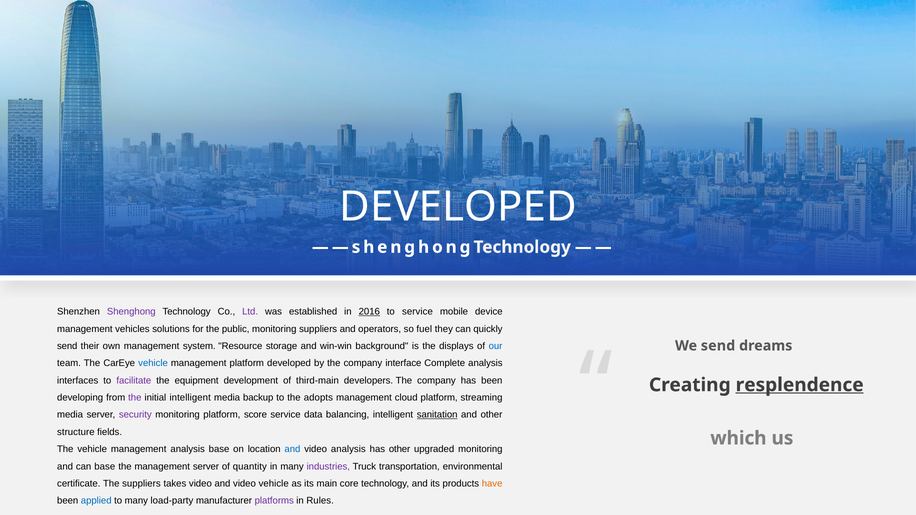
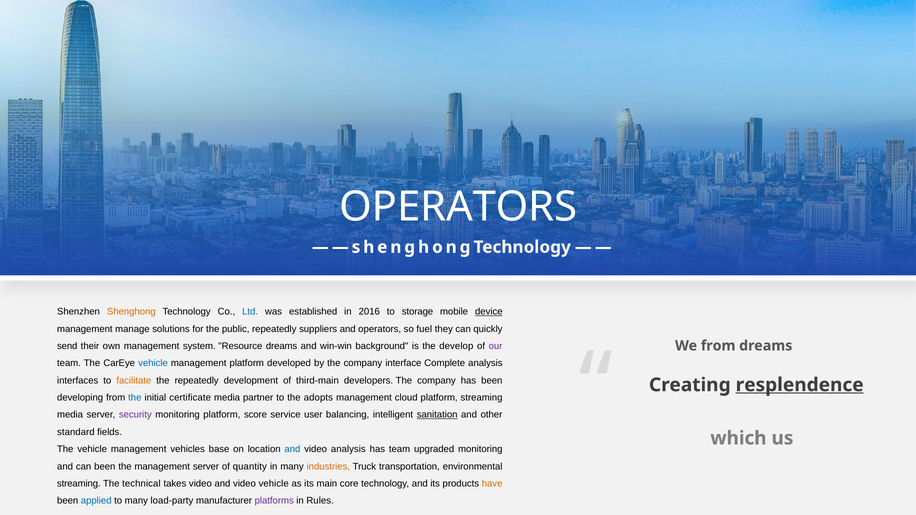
DEVELOPED: DEVELOPED -> OPERATORS (458, 207)
Shenghong colour: purple -> orange (131, 312)
Ltd colour: purple -> blue (250, 312)
2016 underline: present -> none (369, 312)
to service: service -> storage (418, 312)
device underline: none -> present (489, 312)
vehicles: vehicles -> manage (132, 329)
public monitoring: monitoring -> repeatedly (274, 329)
Resource storage: storage -> dreams (282, 346)
displays: displays -> develop (456, 346)
our colour: blue -> purple (496, 346)
We send: send -> from (718, 346)
facilitate colour: purple -> orange (134, 381)
the equipment: equipment -> repeatedly (197, 381)
the colour: purple -> blue (135, 398)
initial intelligent: intelligent -> certificate (190, 398)
backup: backup -> partner (258, 398)
data: data -> user (313, 415)
structure: structure -> standard (76, 432)
management analysis: analysis -> vehicles (188, 449)
has other: other -> team (400, 449)
can base: base -> been (105, 467)
industries colour: purple -> orange (328, 467)
certificate: certificate -> streaming (79, 484)
The suppliers: suppliers -> technical (141, 484)
